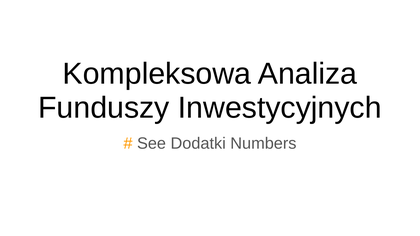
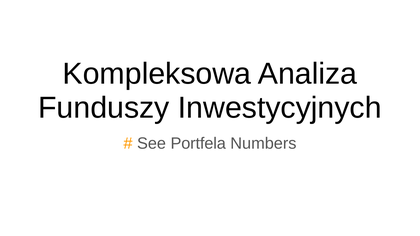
Dodatki: Dodatki -> Portfela (198, 144)
